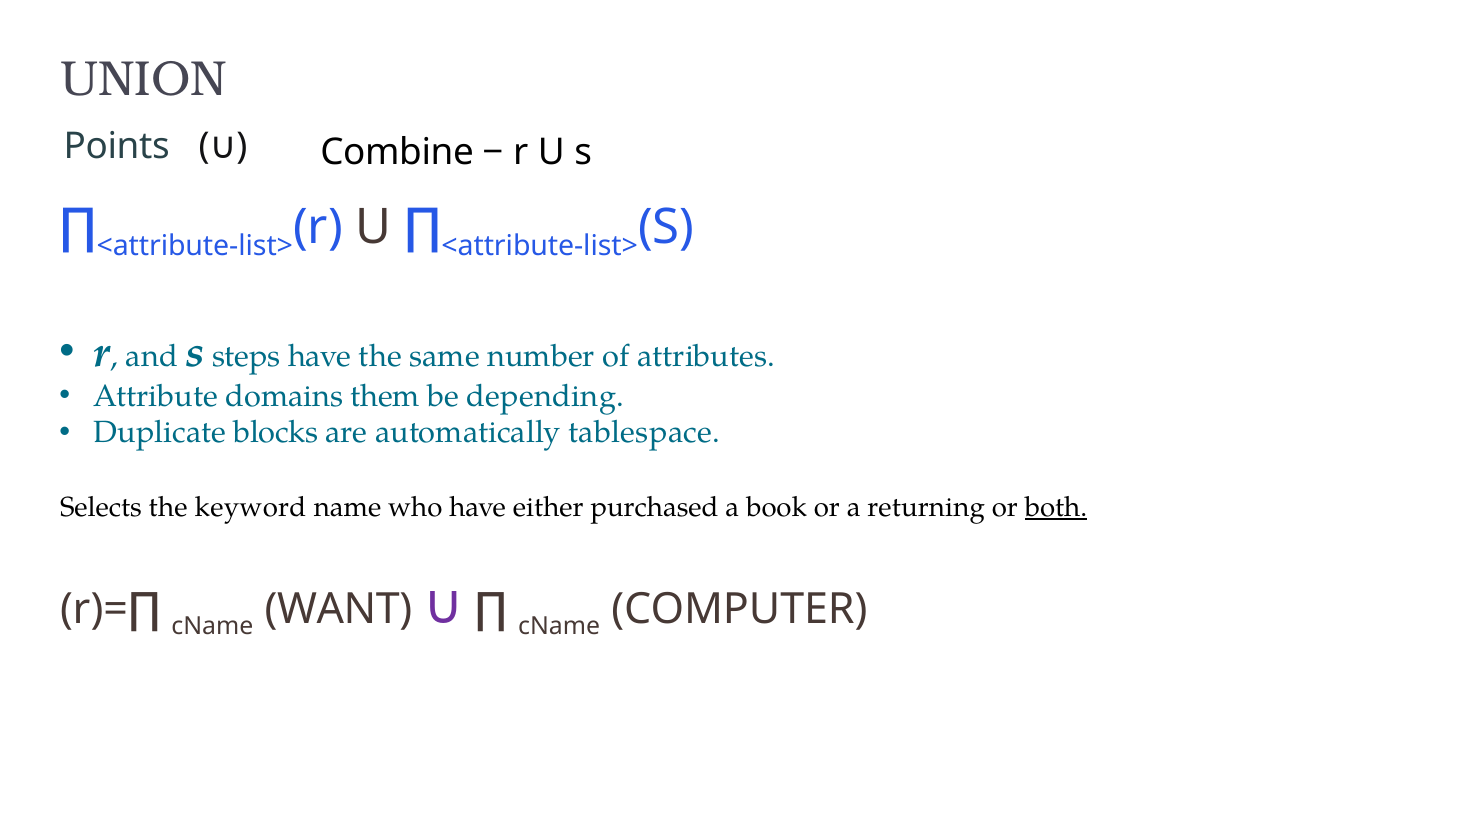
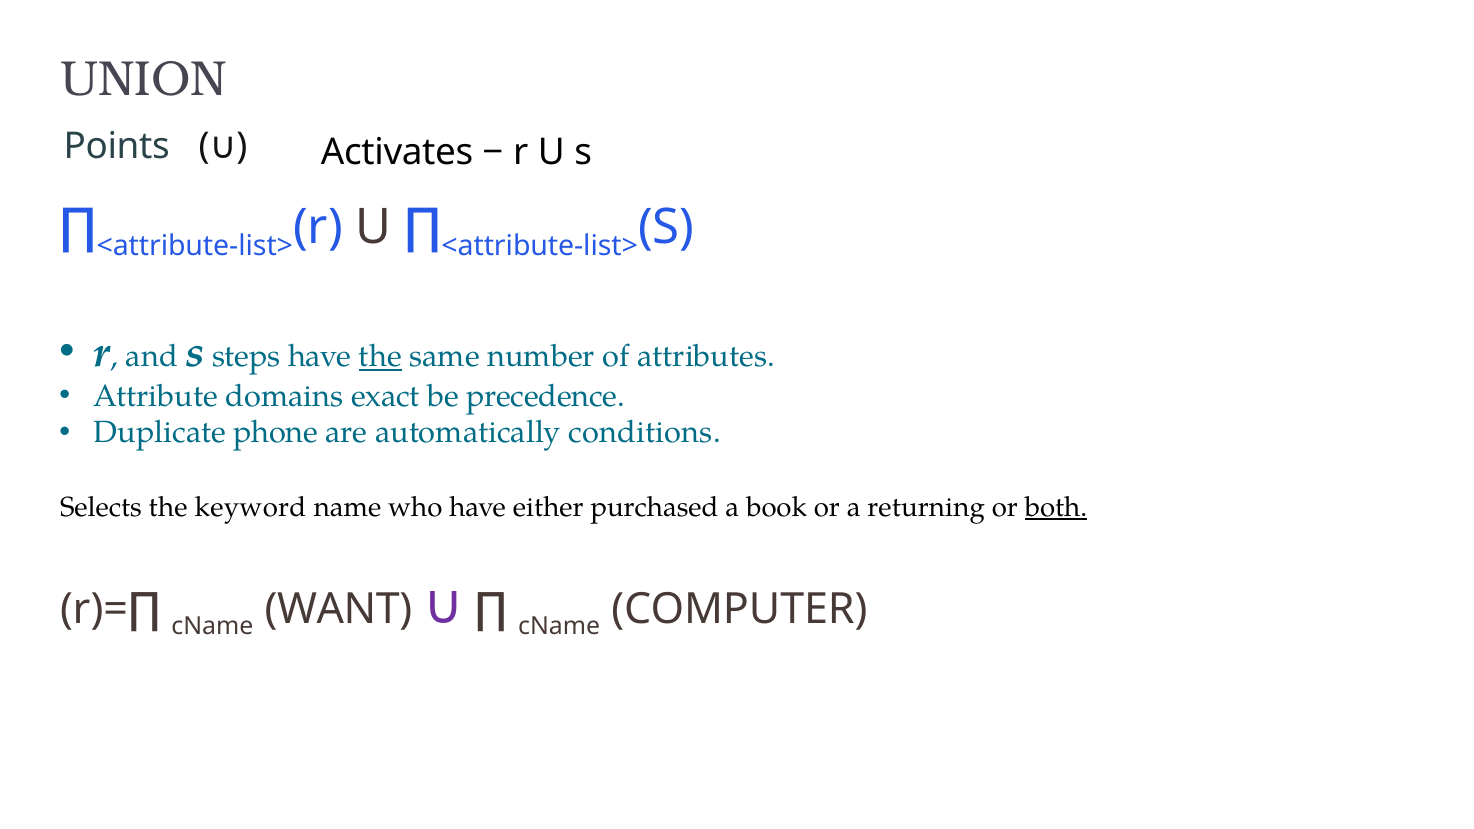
Combine: Combine -> Activates (397, 152)
the underline: none -> present (380, 357)
them: them -> exact (385, 396)
depending: depending -> precedence (546, 396)
blocks: blocks -> phone (276, 433)
tablespace: tablespace -> conditions (644, 433)
